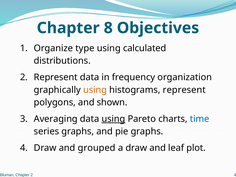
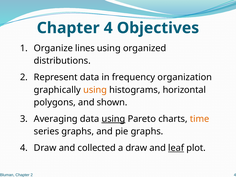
Chapter 8: 8 -> 4 (108, 28)
type: type -> lines (85, 48)
calculated: calculated -> organized (145, 48)
histograms represent: represent -> horizontal (184, 90)
time colour: blue -> orange (200, 119)
grouped: grouped -> collected (97, 148)
leaf underline: none -> present (176, 148)
